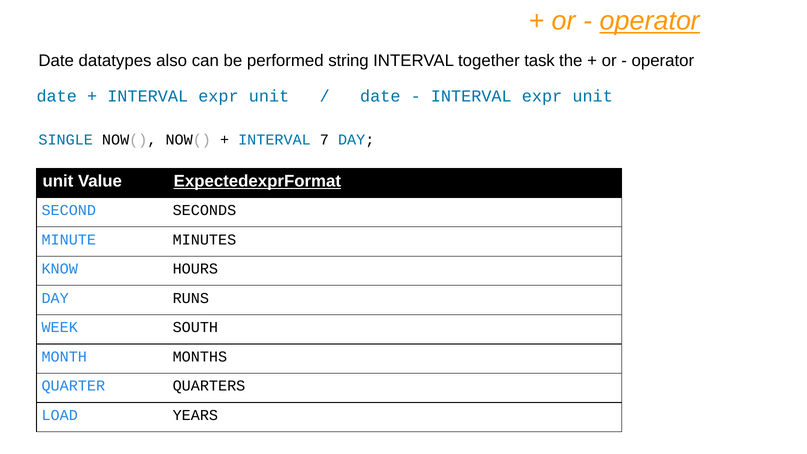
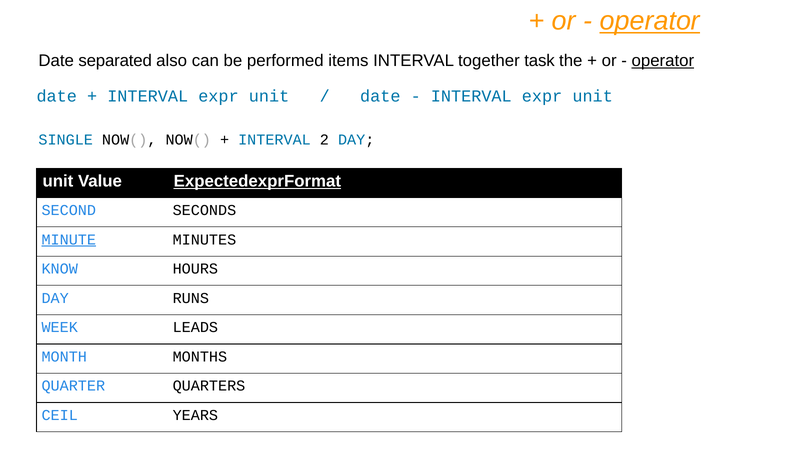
datatypes: datatypes -> separated (115, 61)
string: string -> items (348, 61)
operator underline: none -> present (663, 61)
7: 7 -> 2 (324, 140)
MINUTE underline: none -> present (69, 240)
SOUTH: SOUTH -> LEADS (195, 327)
LOAD: LOAD -> CEIL (60, 415)
